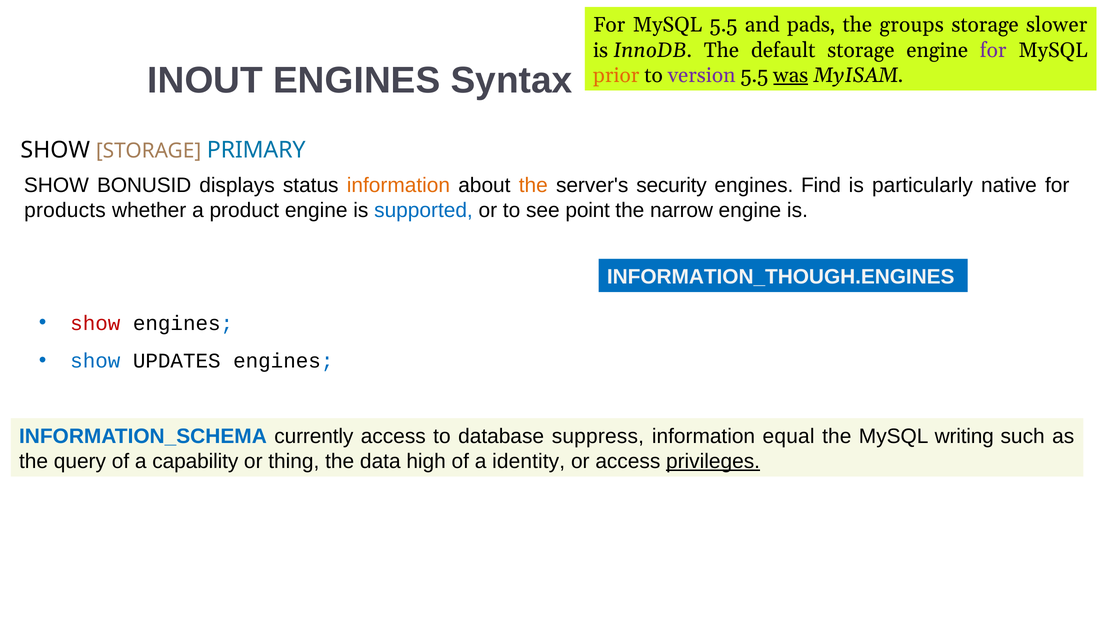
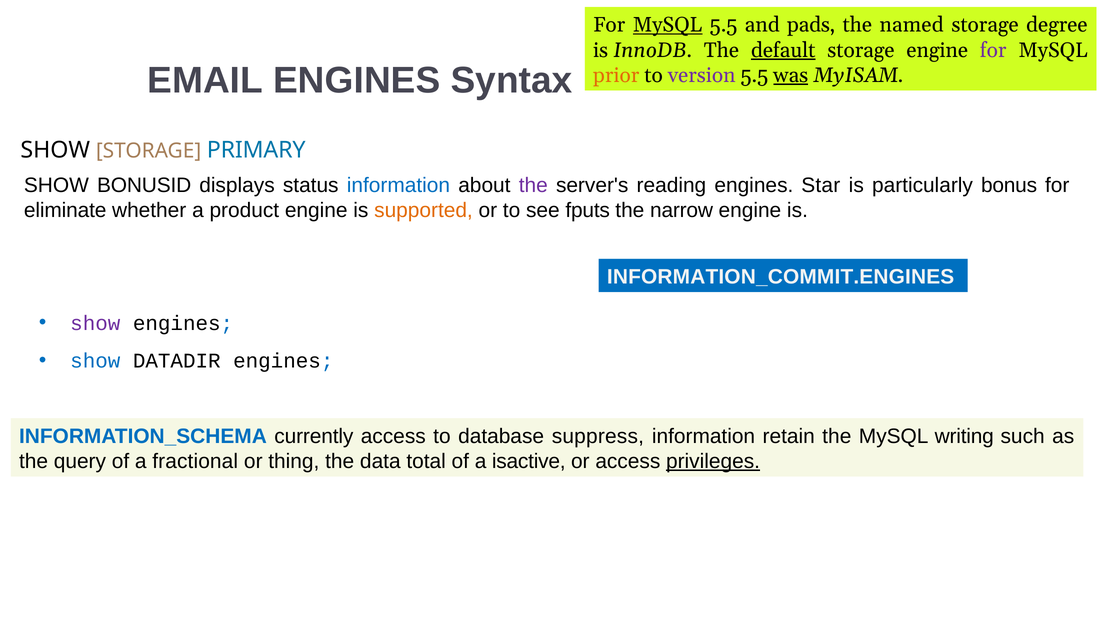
MySQL underline: none -> present (668, 25)
groups: groups -> named (912, 25)
slower: slower -> degree (1057, 25)
default underline: none -> present (783, 50)
INOUT: INOUT -> EMAIL (205, 81)
information colour: orange -> blue (398, 185)
the colour: orange -> purple (533, 185)
security: security -> reading (671, 185)
Find: Find -> Star (821, 185)
native: native -> bonus (1009, 185)
products: products -> eliminate (65, 210)
supported colour: blue -> orange (423, 210)
point: point -> fputs (588, 210)
INFORMATION_THOUGH.ENGINES: INFORMATION_THOUGH.ENGINES -> INFORMATION_COMMIT.ENGINES (781, 277)
show colour: red -> purple (95, 323)
UPDATES: UPDATES -> DATADIR (177, 361)
equal: equal -> retain (789, 436)
capability: capability -> fractional (195, 461)
high: high -> total (426, 461)
identity: identity -> isactive (529, 461)
